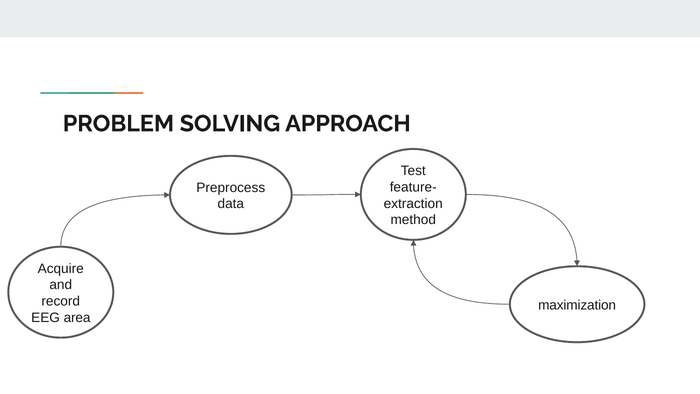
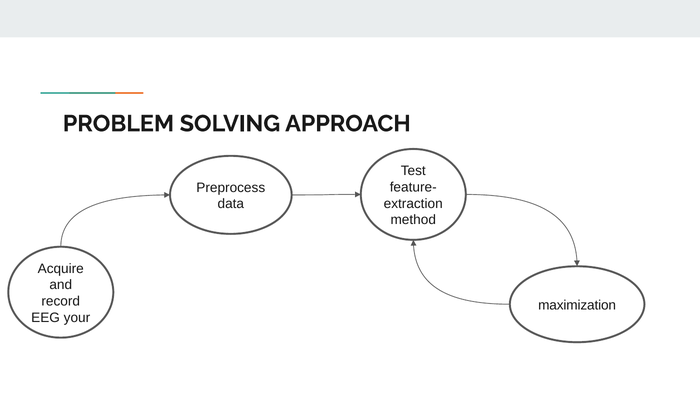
area: area -> your (77, 317)
